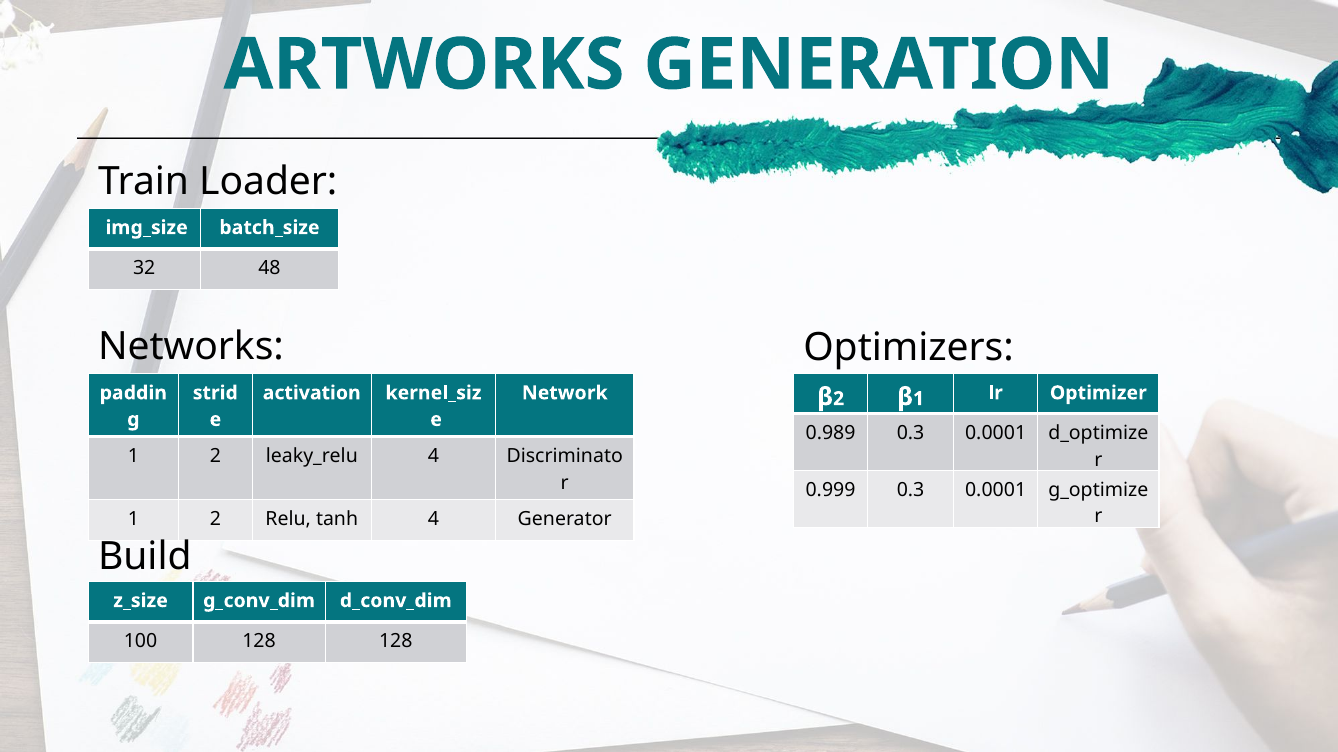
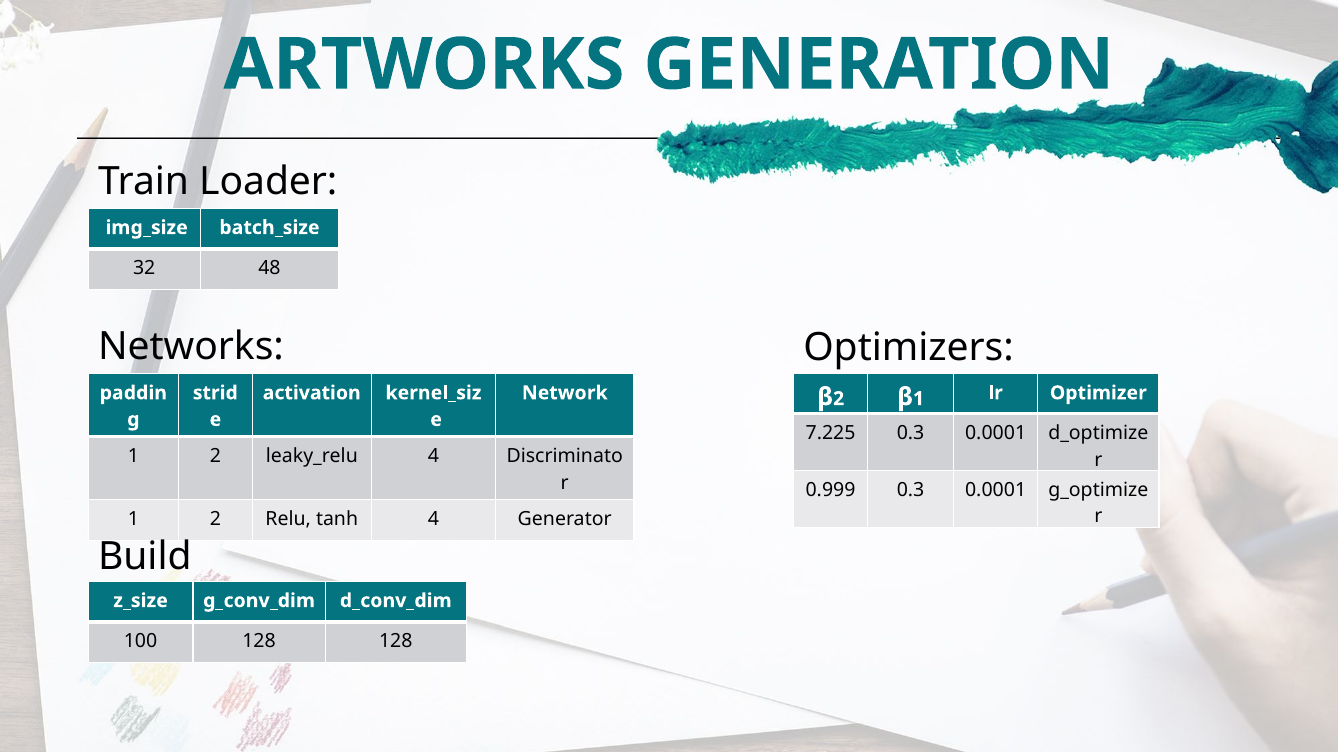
0.989: 0.989 -> 7.225 (831, 433)
